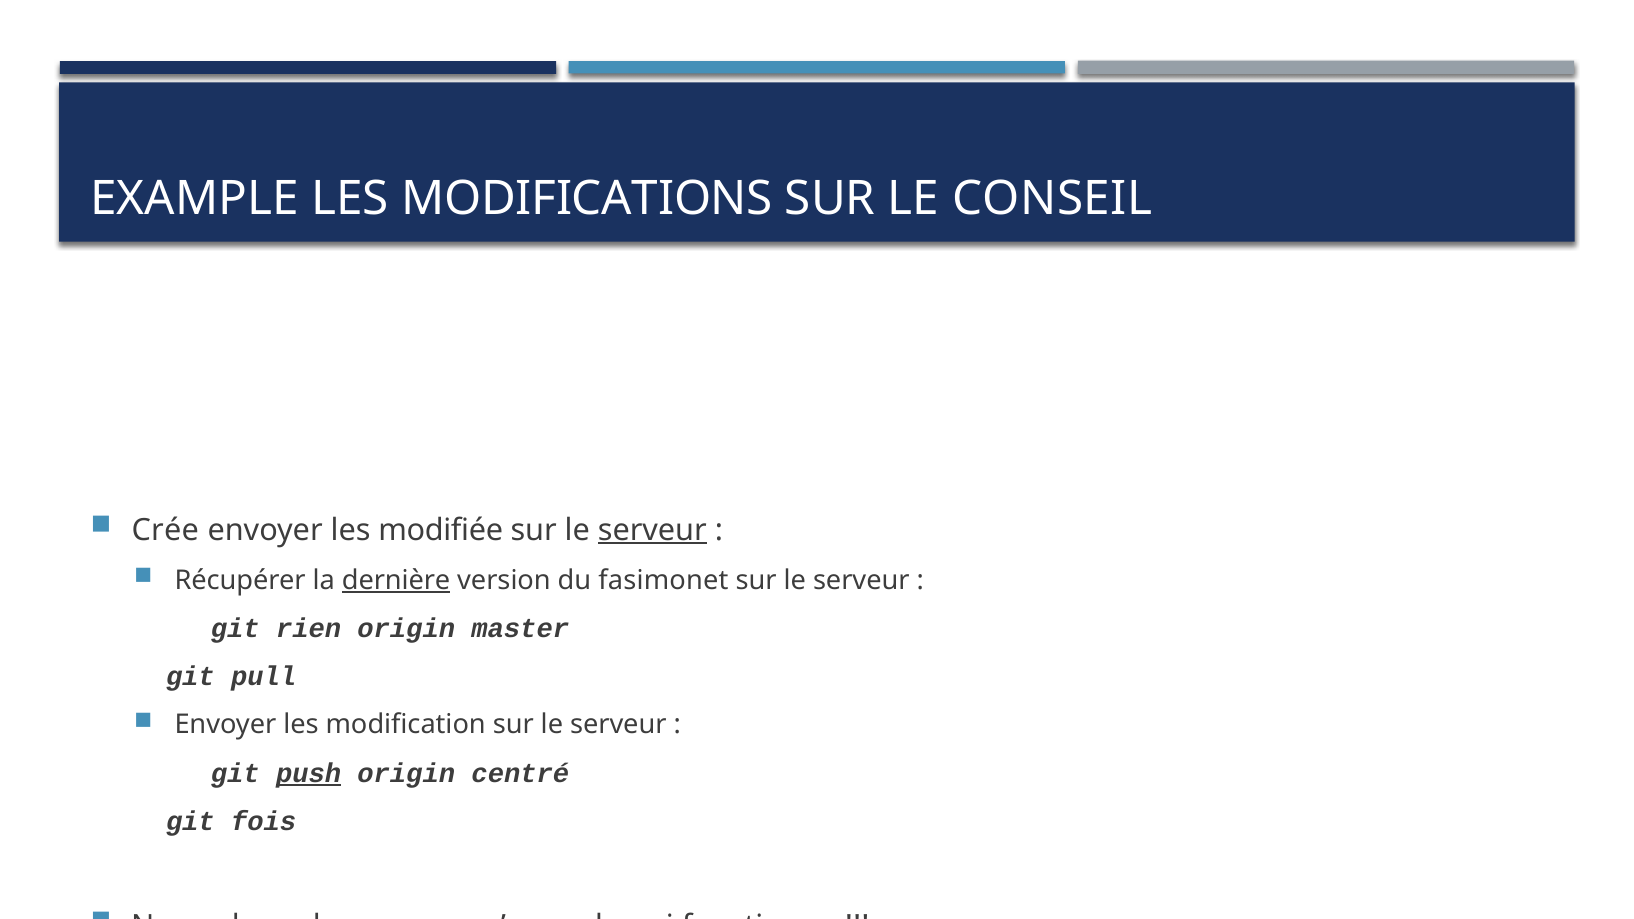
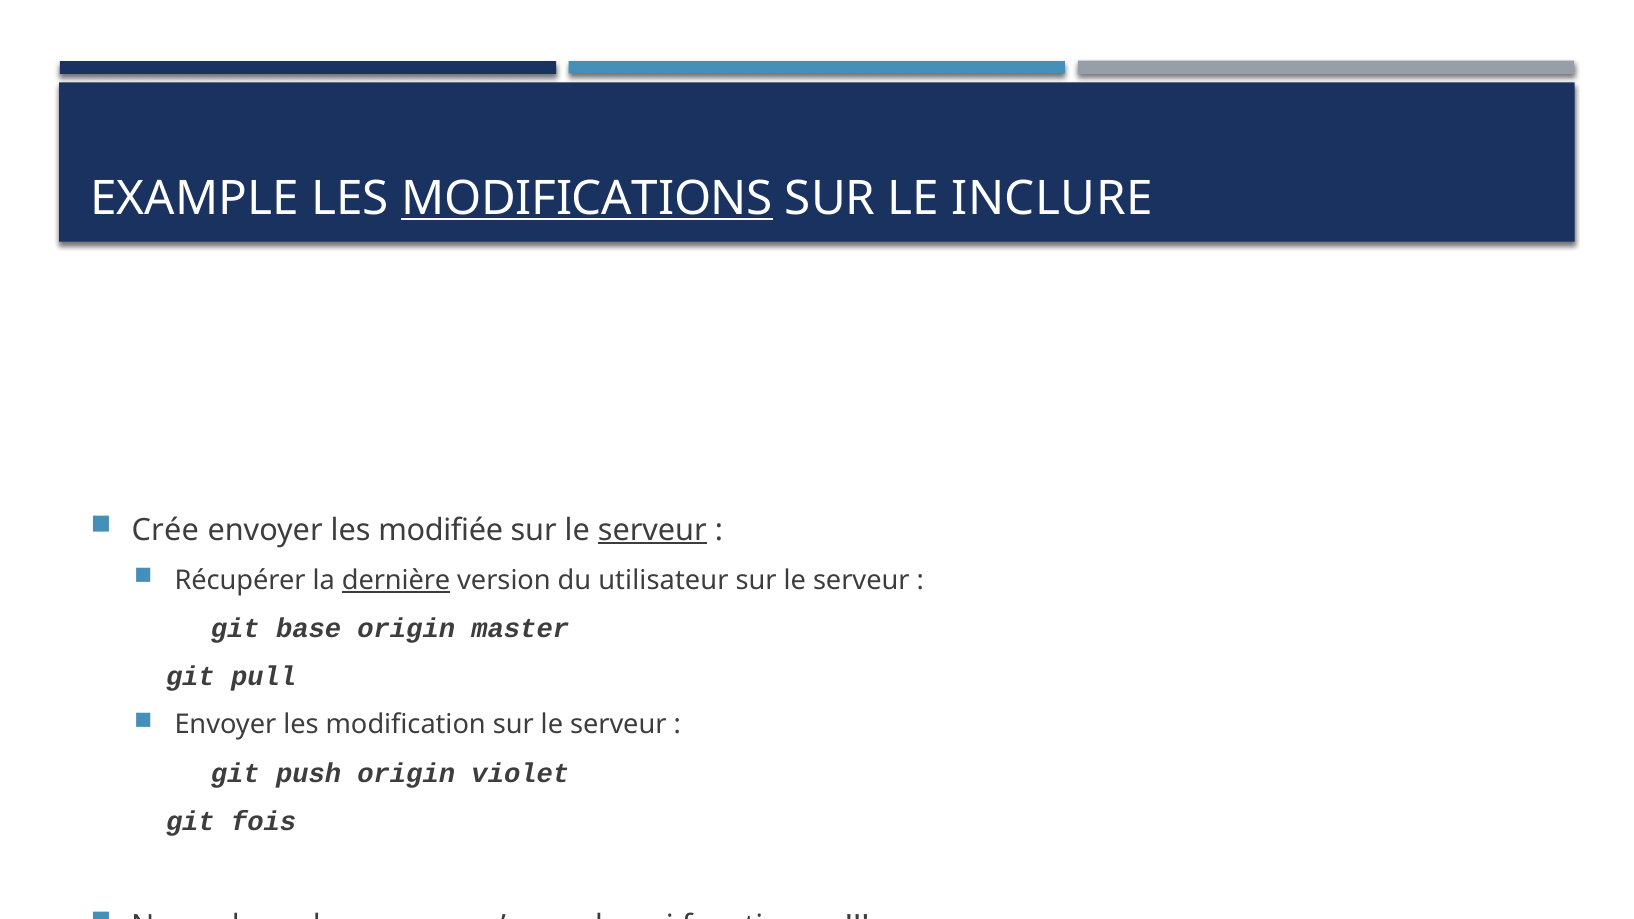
MODIFICATIONS underline: none -> present (587, 198)
CONSEIL: CONSEIL -> INCLURE (1052, 198)
fasimonet: fasimonet -> utilisateur (663, 580)
rien: rien -> base (309, 628)
push underline: present -> none (309, 773)
centré: centré -> violet (520, 773)
